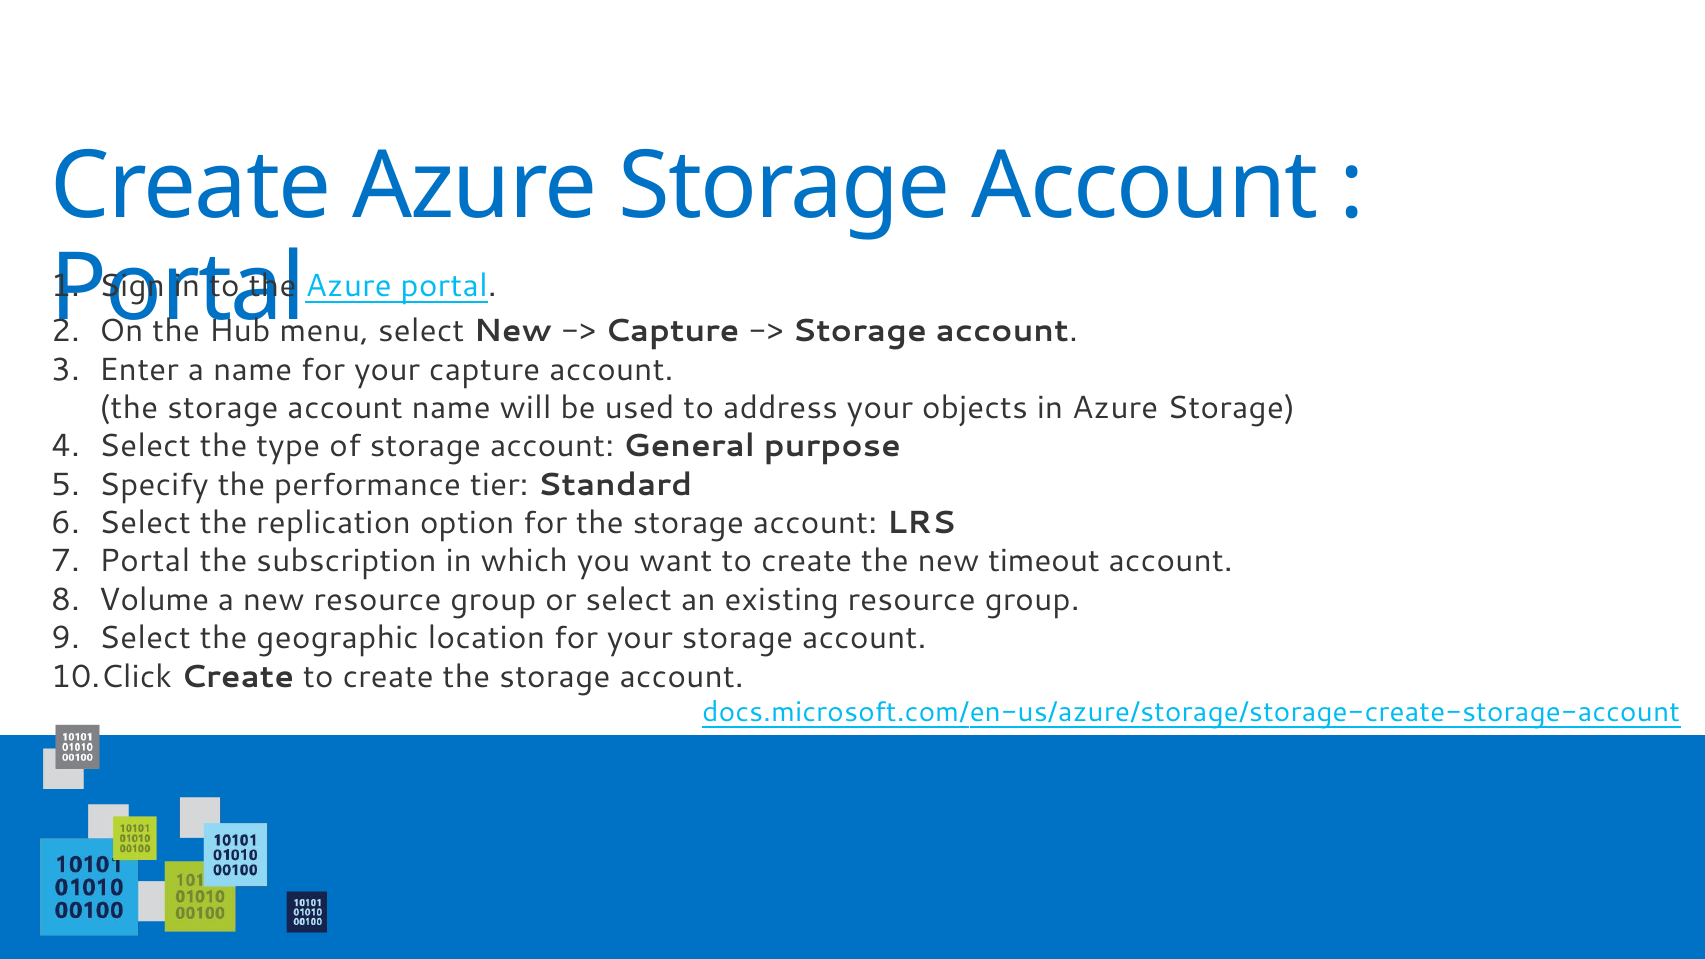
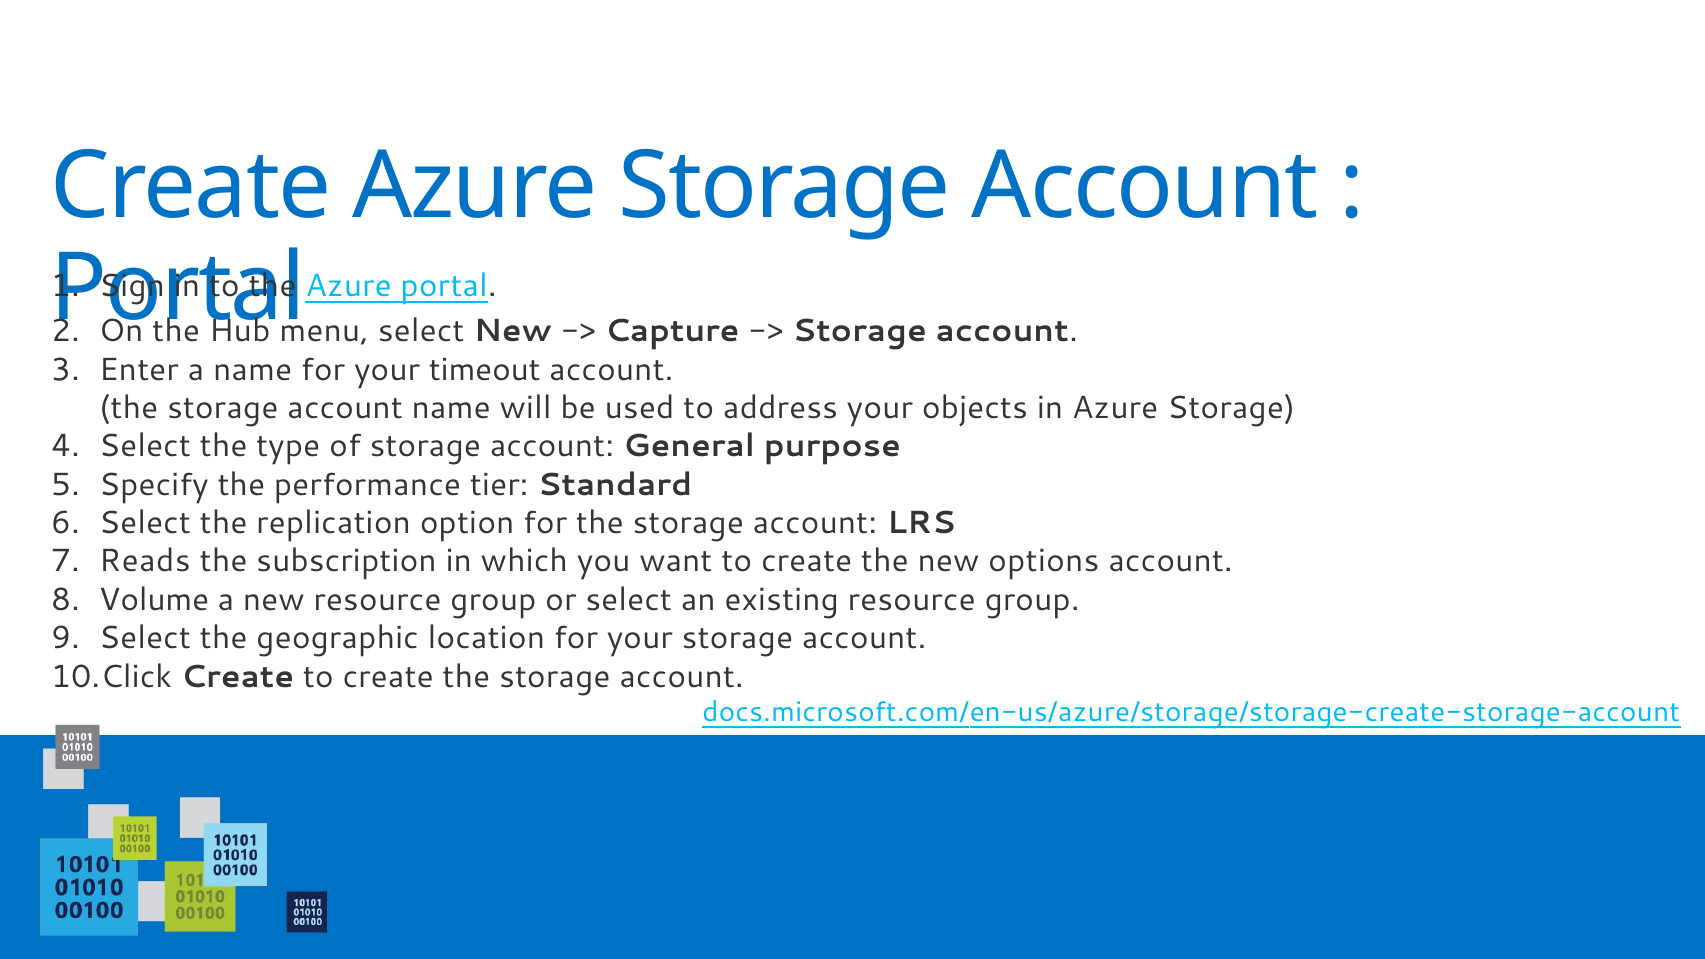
your capture: capture -> timeout (485, 370)
Portal: Portal -> Reads (145, 561)
timeout: timeout -> options (1044, 561)
